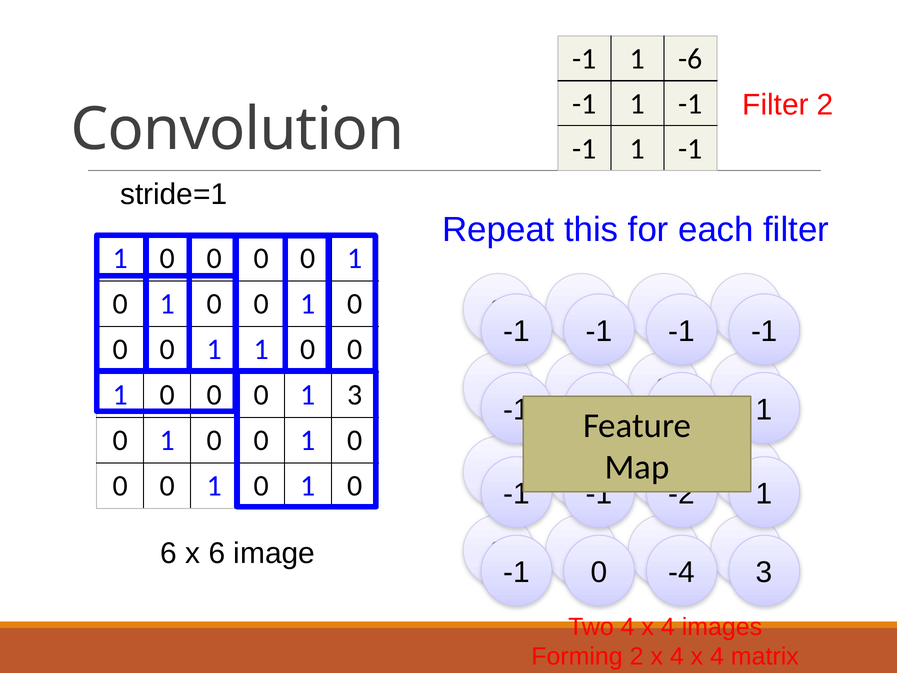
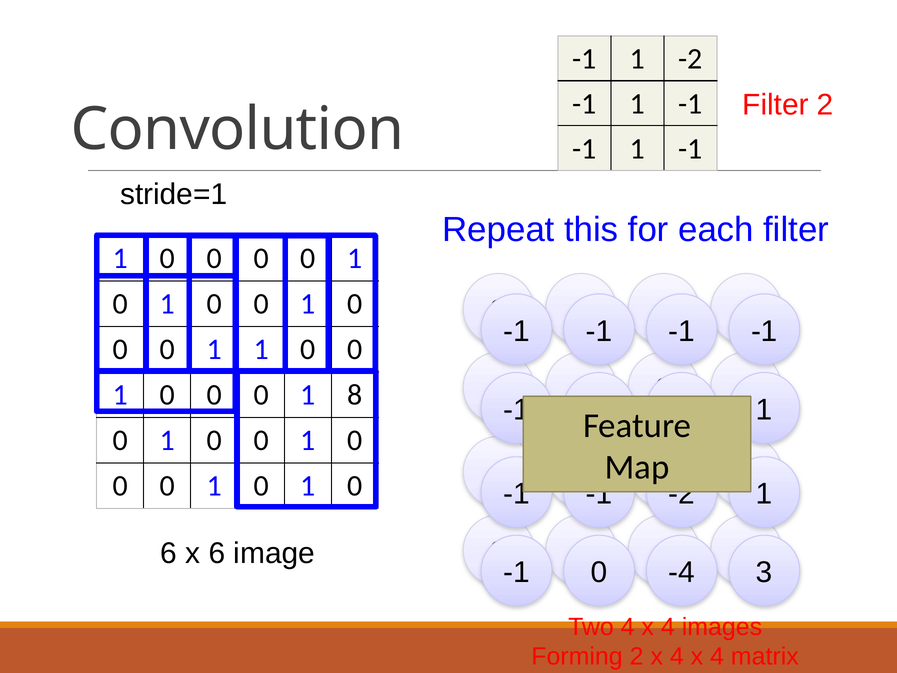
1 -6: -6 -> -2 (690, 59)
3: 3 -> 8 (355, 395)
